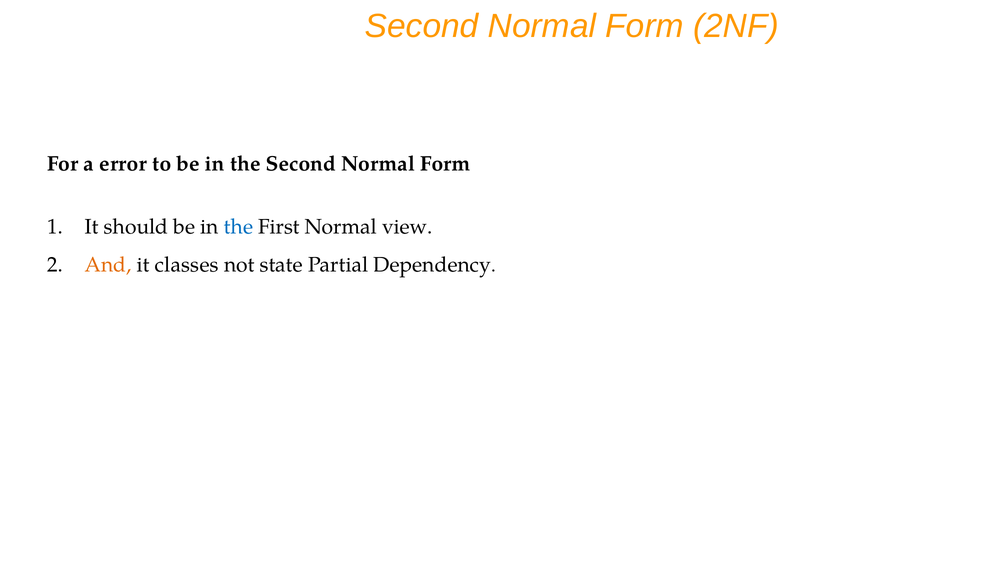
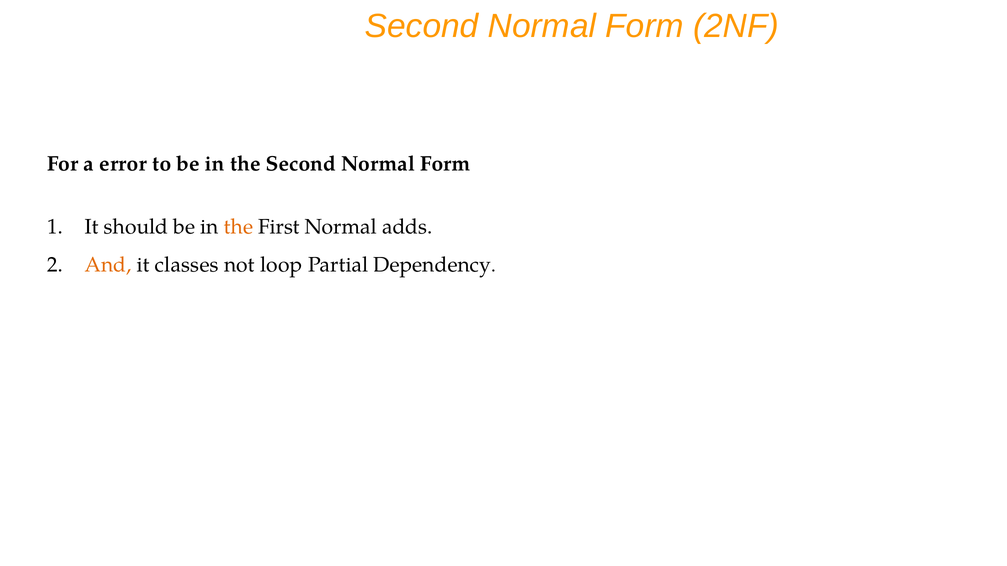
the colour: blue -> orange (238, 227)
view: view -> adds (407, 227)
state: state -> loop (281, 265)
